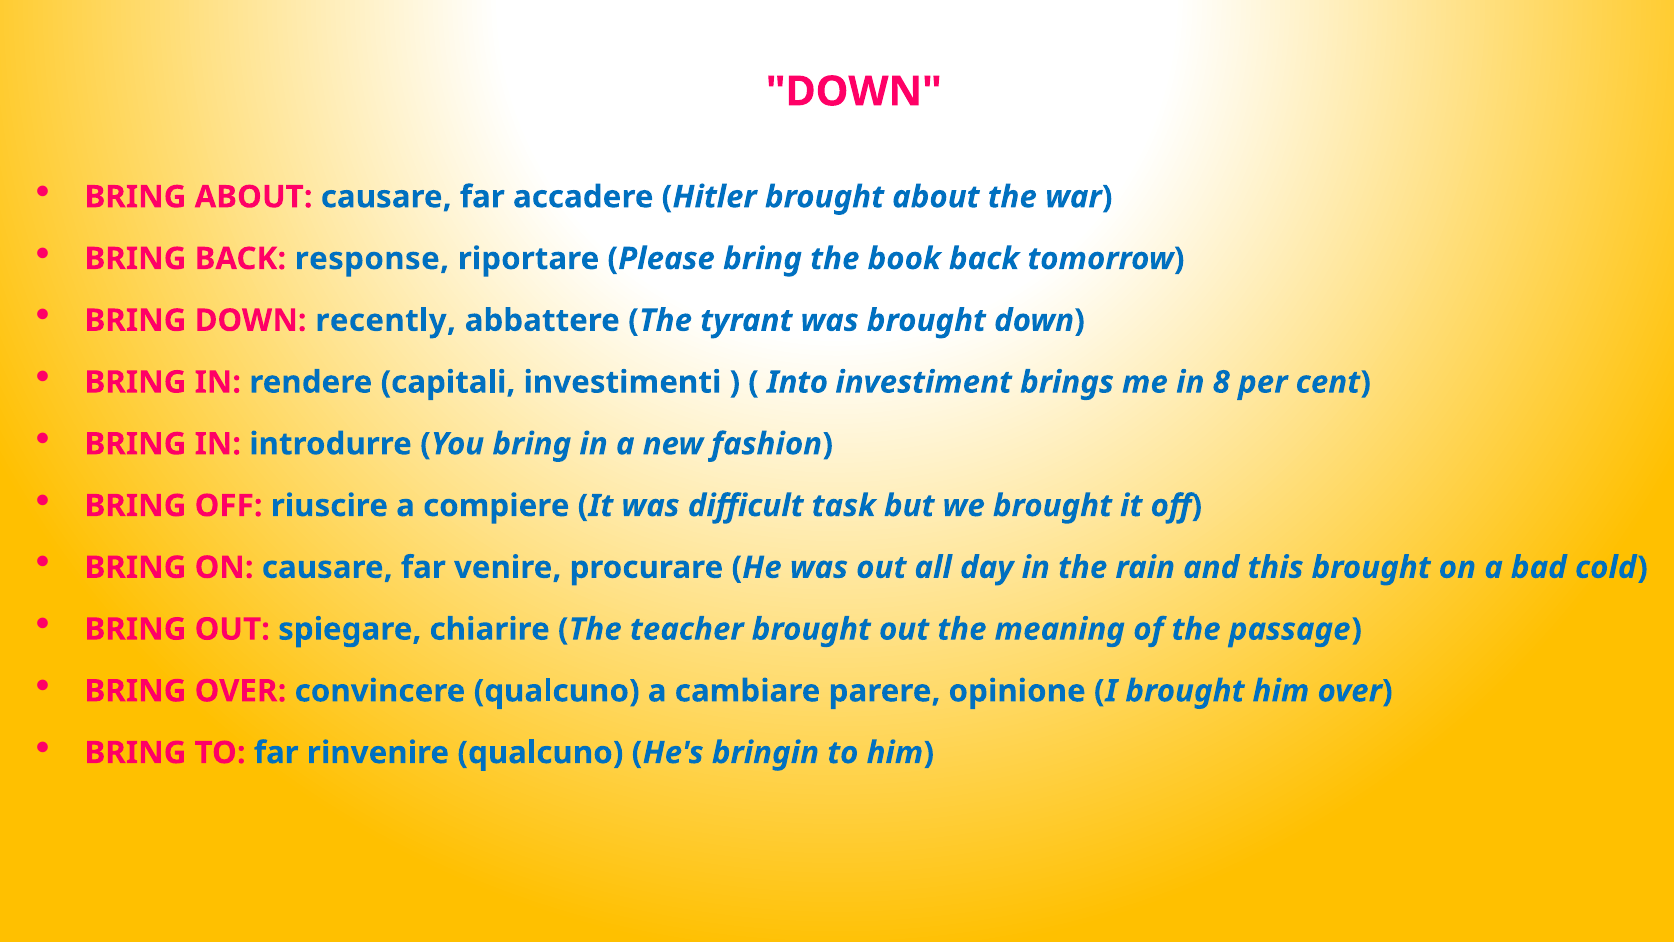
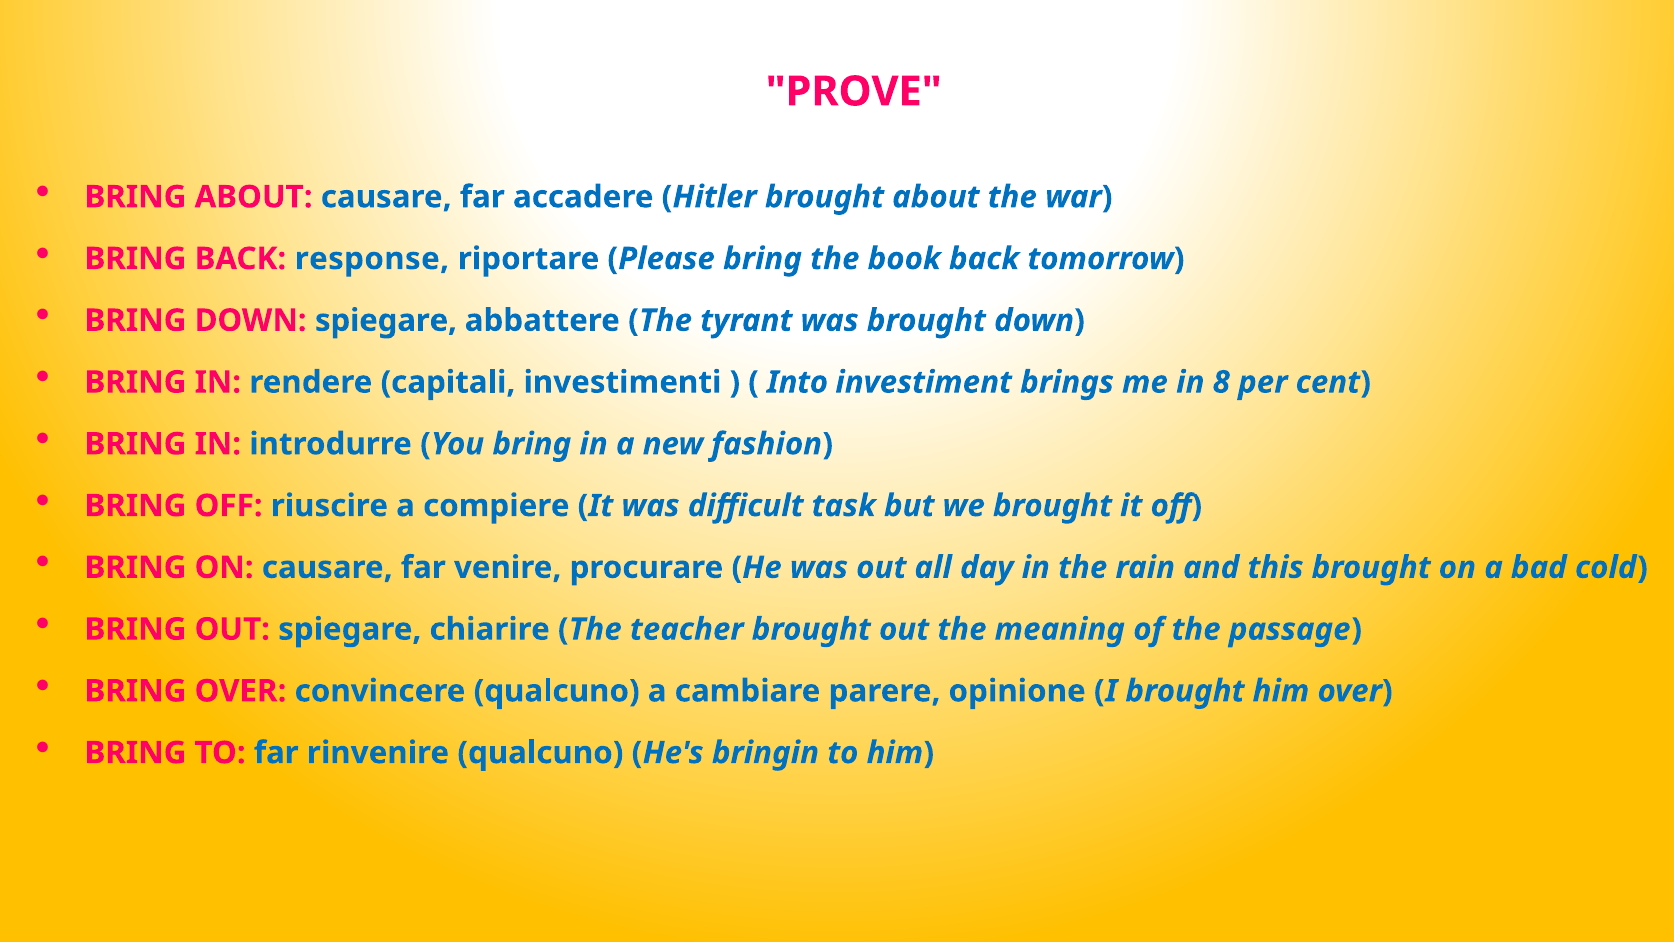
DOWN: DOWN -> PROVE (854, 92)
DOWN recently: recently -> spiegare (386, 320)
